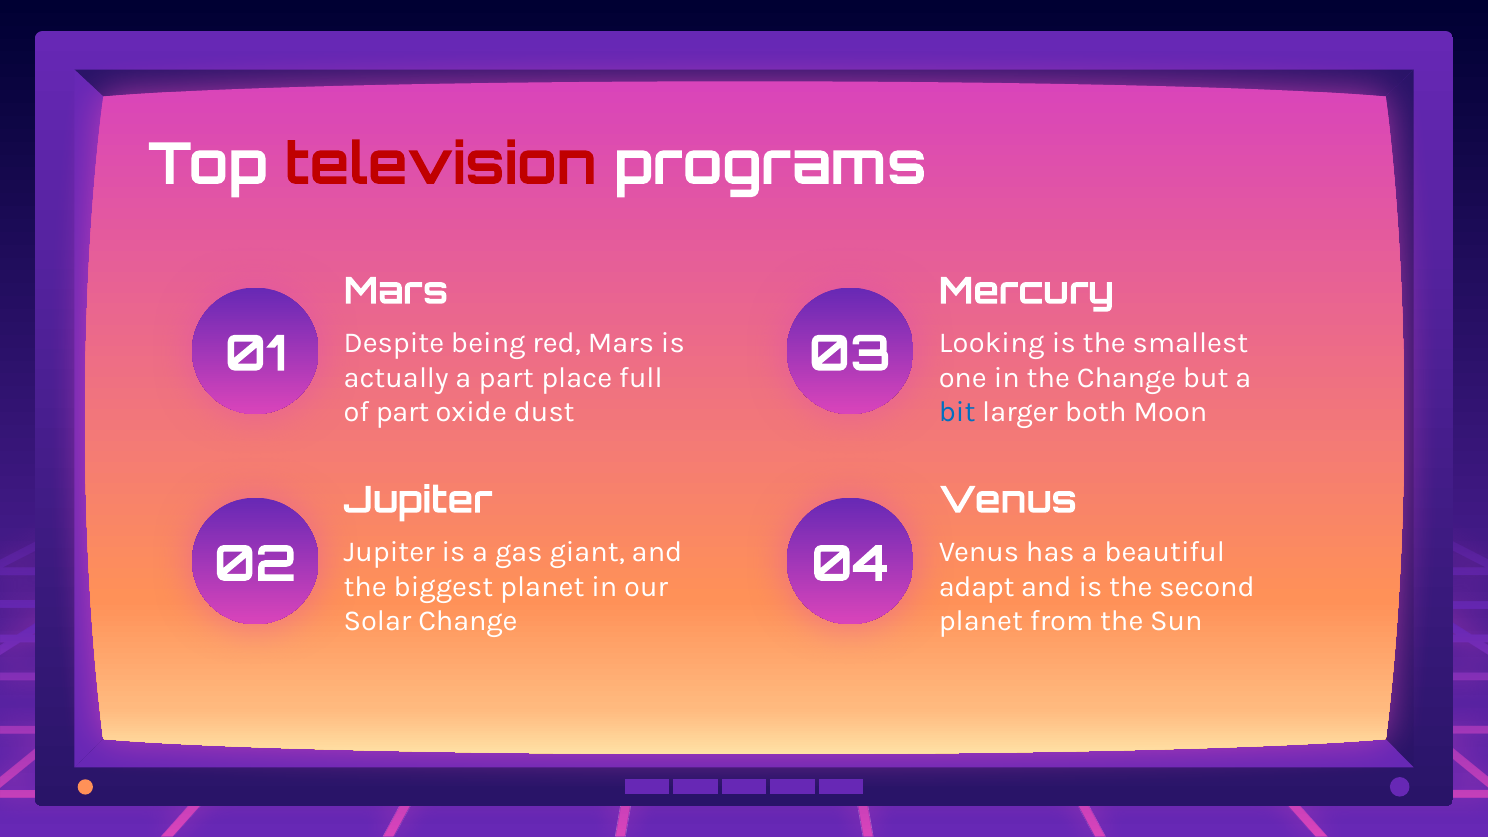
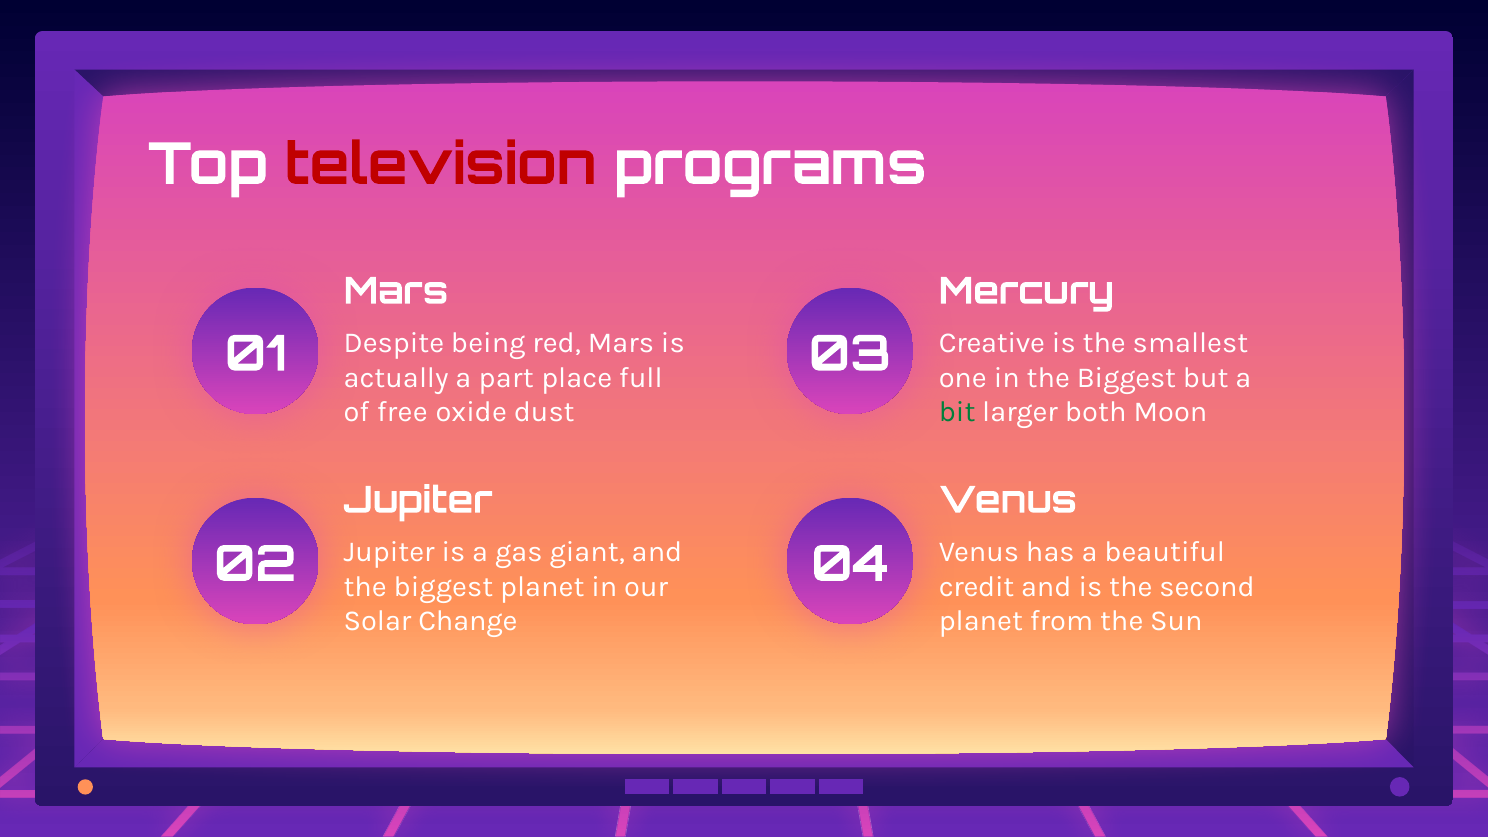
Looking: Looking -> Creative (992, 343)
in the Change: Change -> Biggest (1126, 378)
part: part -> free (402, 412)
bit colour: blue -> green (957, 412)
adapt: adapt -> credit (977, 587)
